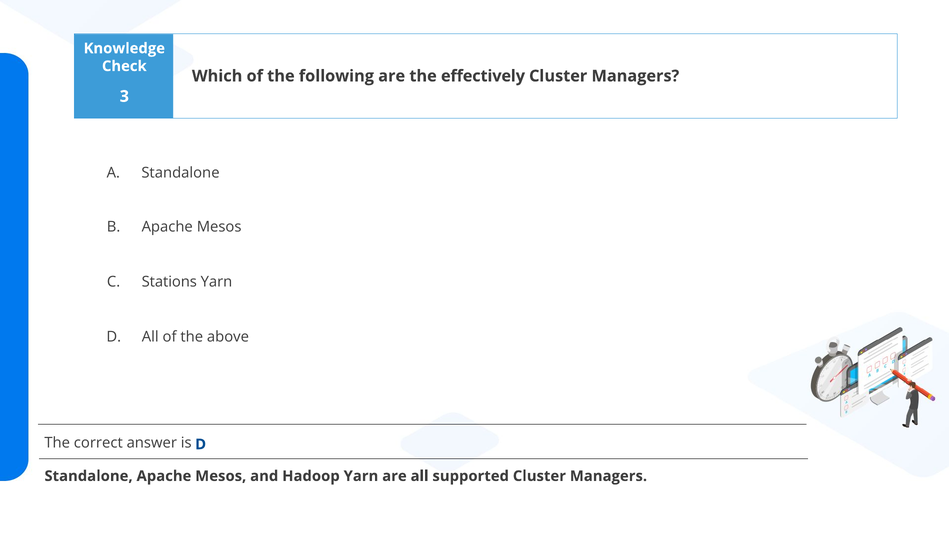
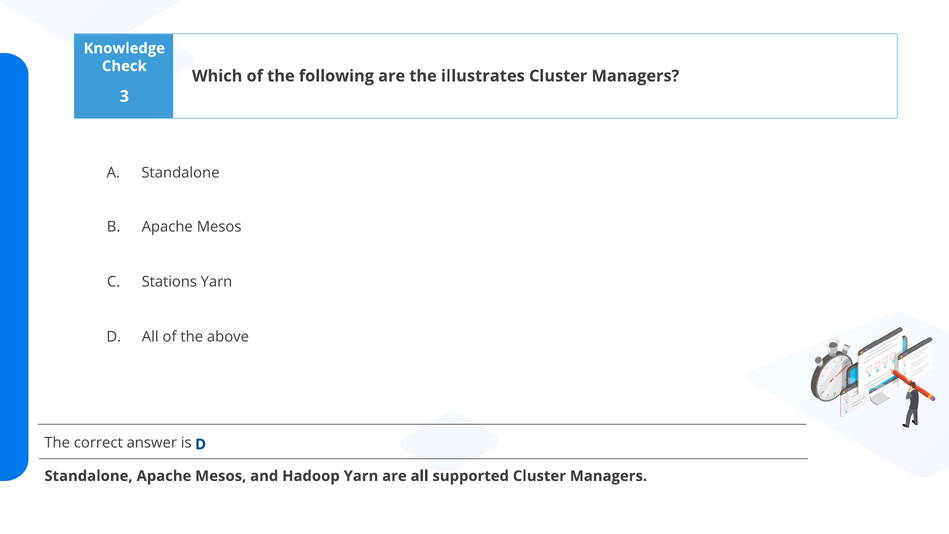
effectively: effectively -> illustrates (483, 76)
